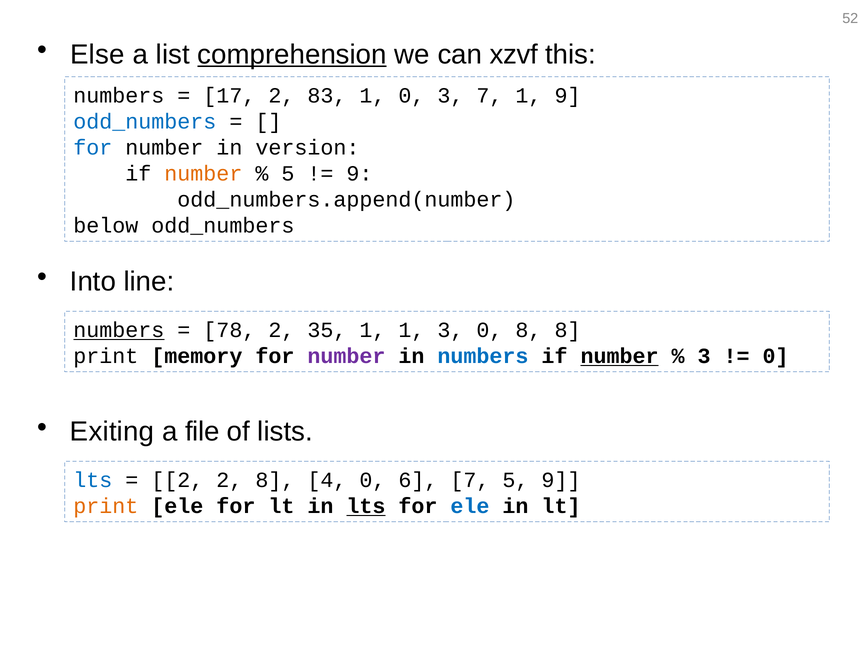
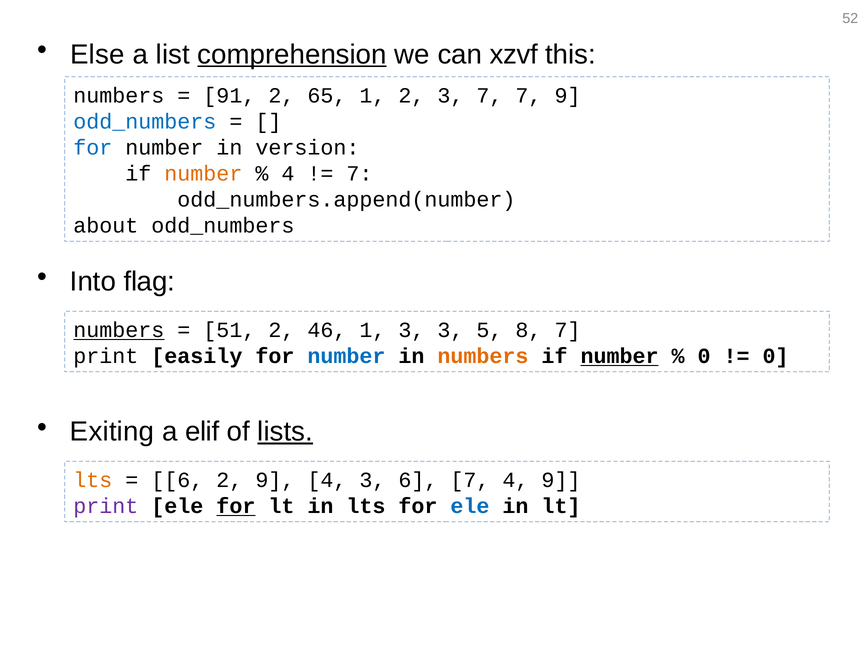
17: 17 -> 91 (229, 96)
83: 83 -> 65 (327, 96)
1 0: 0 -> 2 (411, 96)
7 1: 1 -> 7 (528, 96)
5: 5 -> 4 (288, 174)
9: 9 -> 7 (359, 174)
below: below -> about (106, 226)
line: line -> flag (149, 282)
78: 78 -> 51 (229, 330)
35: 35 -> 46 (327, 330)
1 1: 1 -> 3 (411, 330)
3 0: 0 -> 5 (489, 330)
8 8: 8 -> 7 (568, 330)
memory: memory -> easily (197, 356)
number colour: purple -> blue (346, 356)
numbers colour: blue -> orange (483, 356)
3: 3 -> 0 (704, 356)
file: file -> elif (202, 432)
lists underline: none -> present (285, 432)
lts colour: blue -> orange (93, 480)
2: 2 -> 6 (177, 480)
2 8: 8 -> 9 (275, 480)
4 0: 0 -> 3 (372, 480)
7 5: 5 -> 4 (515, 480)
print colour: orange -> purple (106, 506)
for underline: none -> present (236, 506)
lts underline: present -> none (366, 506)
